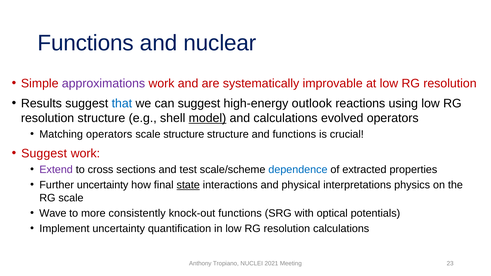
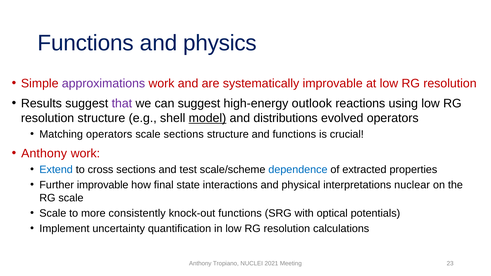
nuclear: nuclear -> physics (220, 43)
that colour: blue -> purple (122, 103)
and calculations: calculations -> distributions (286, 118)
scale structure: structure -> sections (184, 134)
Suggest: Suggest -> Anthony (44, 153)
Extend colour: purple -> blue (56, 170)
Further uncertainty: uncertainty -> improvable (103, 185)
state underline: present -> none (188, 185)
physics: physics -> nuclear (412, 185)
Wave: Wave -> Scale (53, 213)
